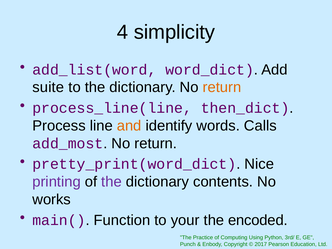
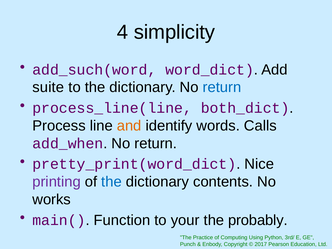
add_list(word: add_list(word -> add_such(word (94, 70)
return colour: orange -> blue (222, 87)
then_dict: then_dict -> both_dict (245, 108)
add_most: add_most -> add_when (68, 143)
the colour: purple -> blue (112, 182)
encoded: encoded -> probably (258, 220)
